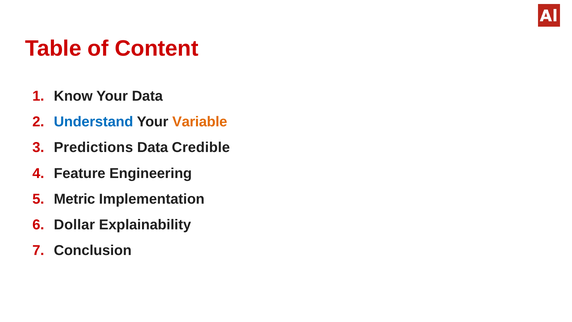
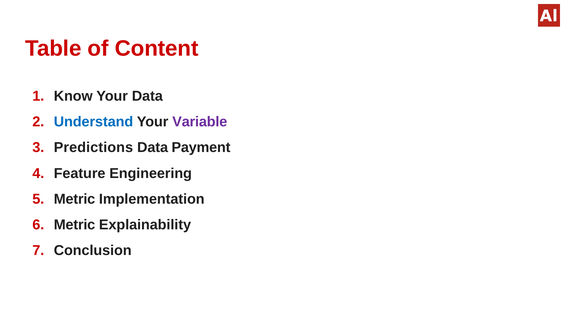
Variable colour: orange -> purple (200, 122)
Credible: Credible -> Payment (201, 147)
Dollar: Dollar -> Metric (74, 225)
